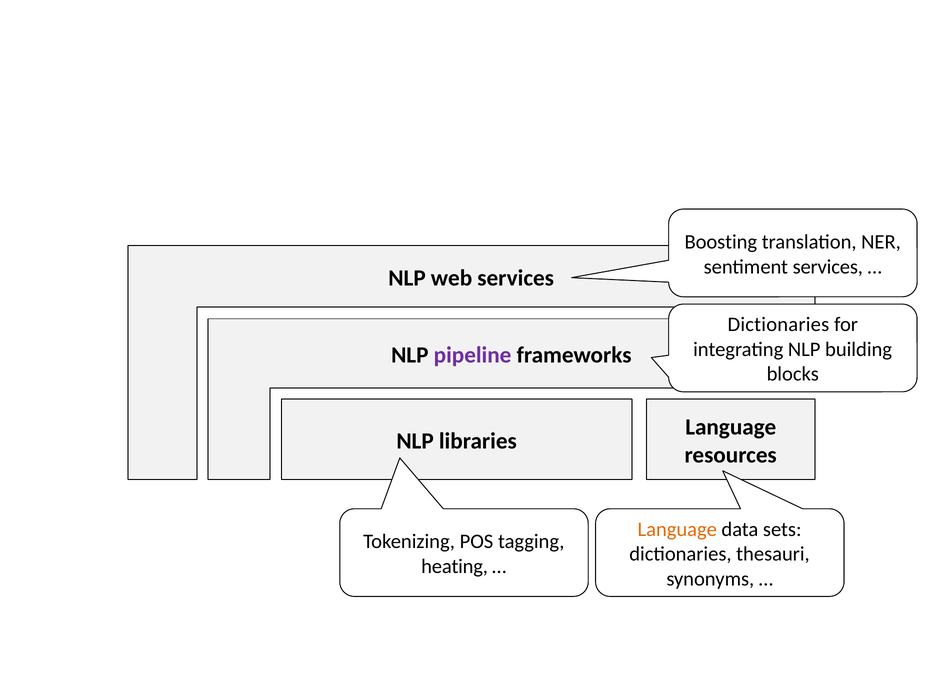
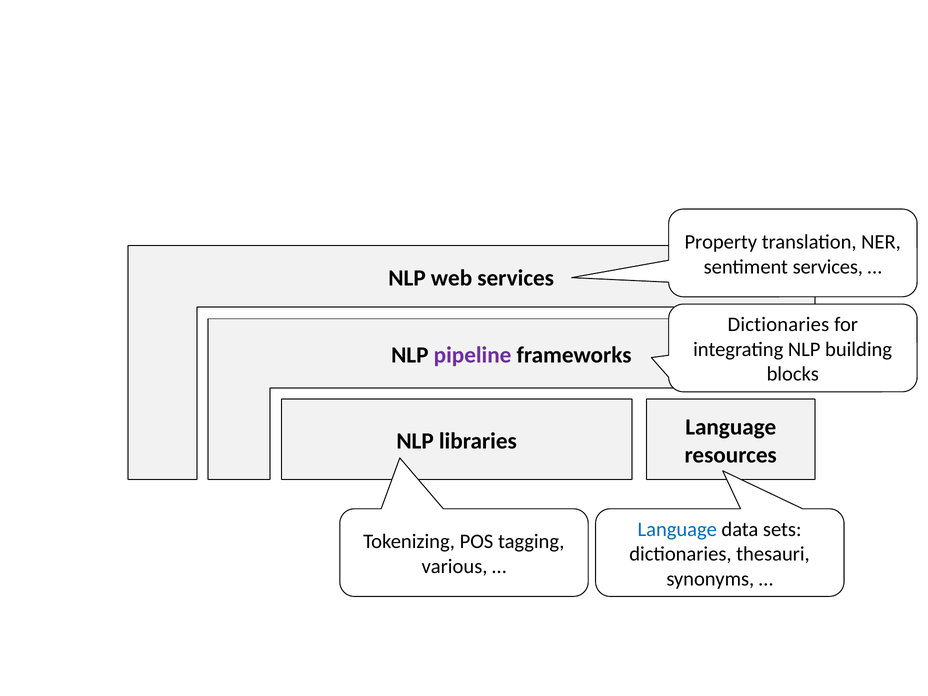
Boosting: Boosting -> Property (721, 242)
Language colour: orange -> blue (677, 529)
heating: heating -> various (454, 566)
